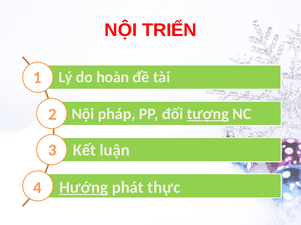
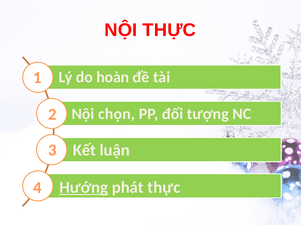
NỘI TRIỂN: TRIỂN -> THỰC (169, 30)
pháp: pháp -> chọn (117, 114)
tượng underline: present -> none (208, 114)
